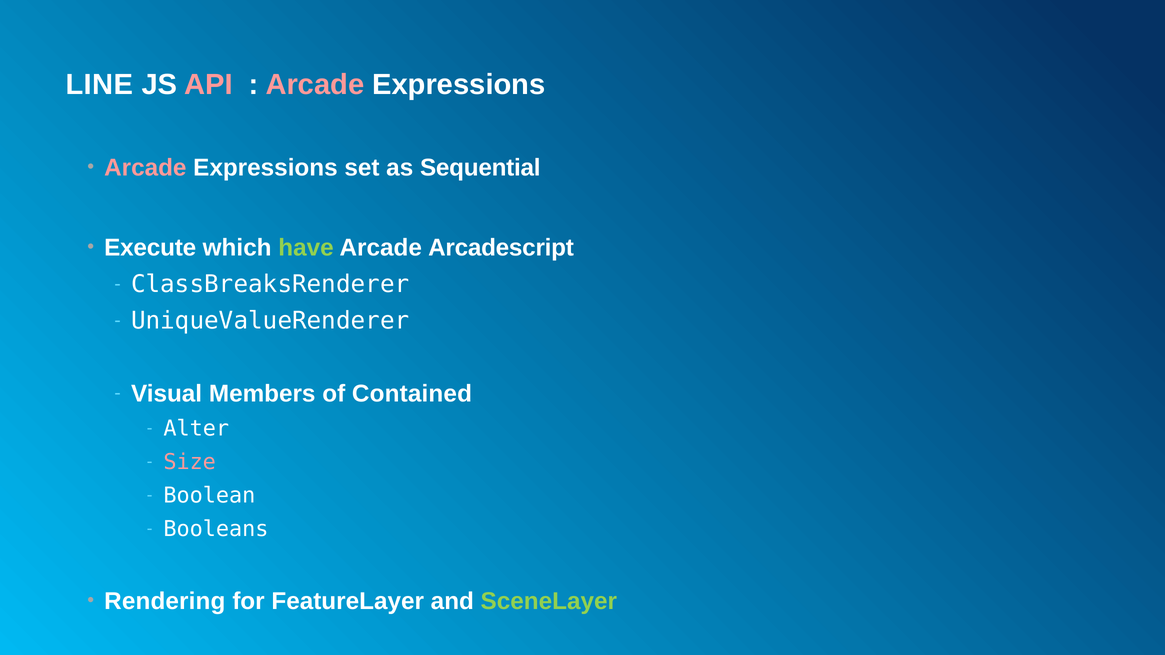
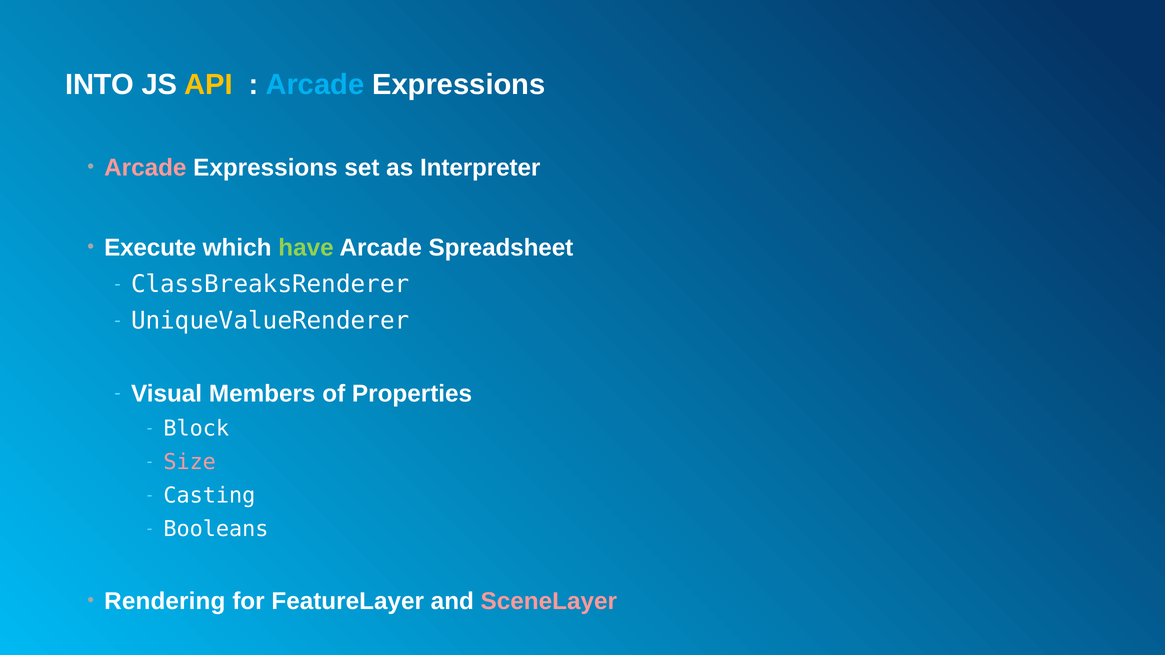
LINE: LINE -> INTO (100, 85)
API colour: pink -> yellow (208, 85)
Arcade colour: pink -> light blue (315, 85)
Sequential: Sequential -> Interpreter (480, 168)
Arcadescript: Arcadescript -> Spreadsheet (501, 248)
Contained: Contained -> Properties (412, 394)
Alter: Alter -> Block (196, 429)
Boolean: Boolean -> Casting (209, 496)
SceneLayer colour: light green -> pink (549, 601)
